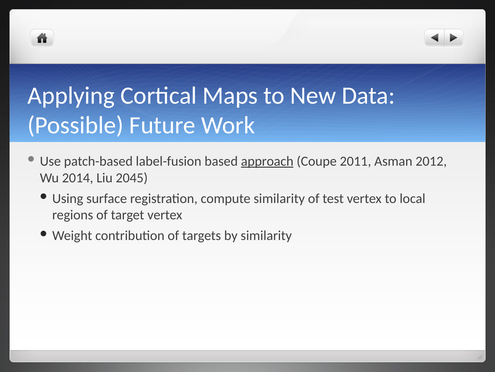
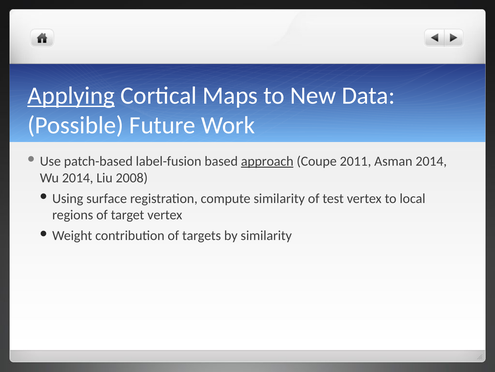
Applying underline: none -> present (71, 95)
Asman 2012: 2012 -> 2014 (431, 161)
2045: 2045 -> 2008 (132, 177)
